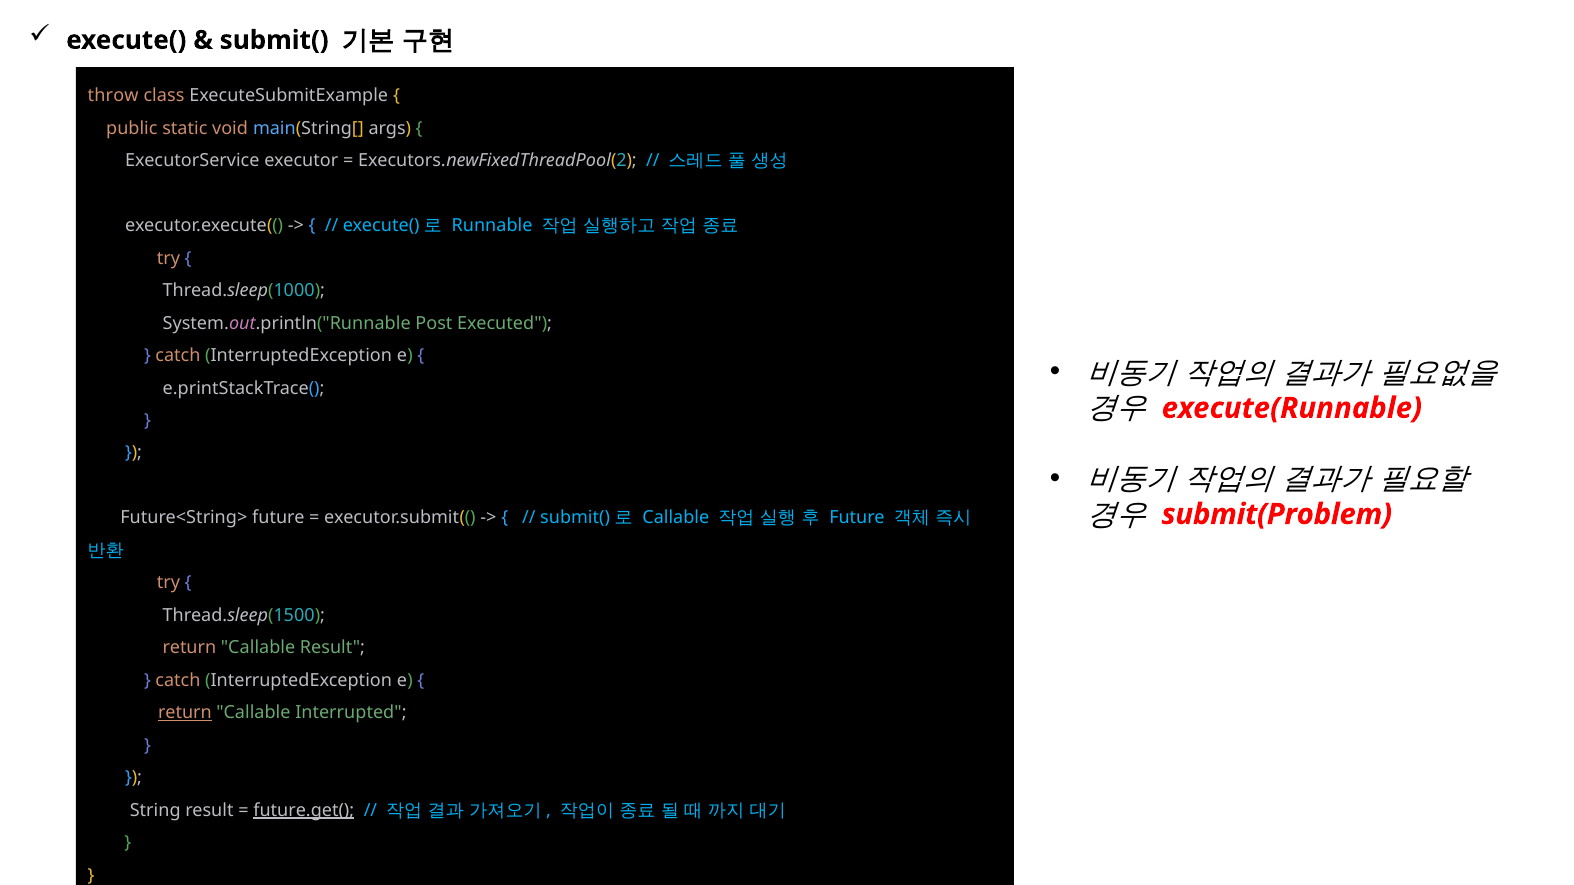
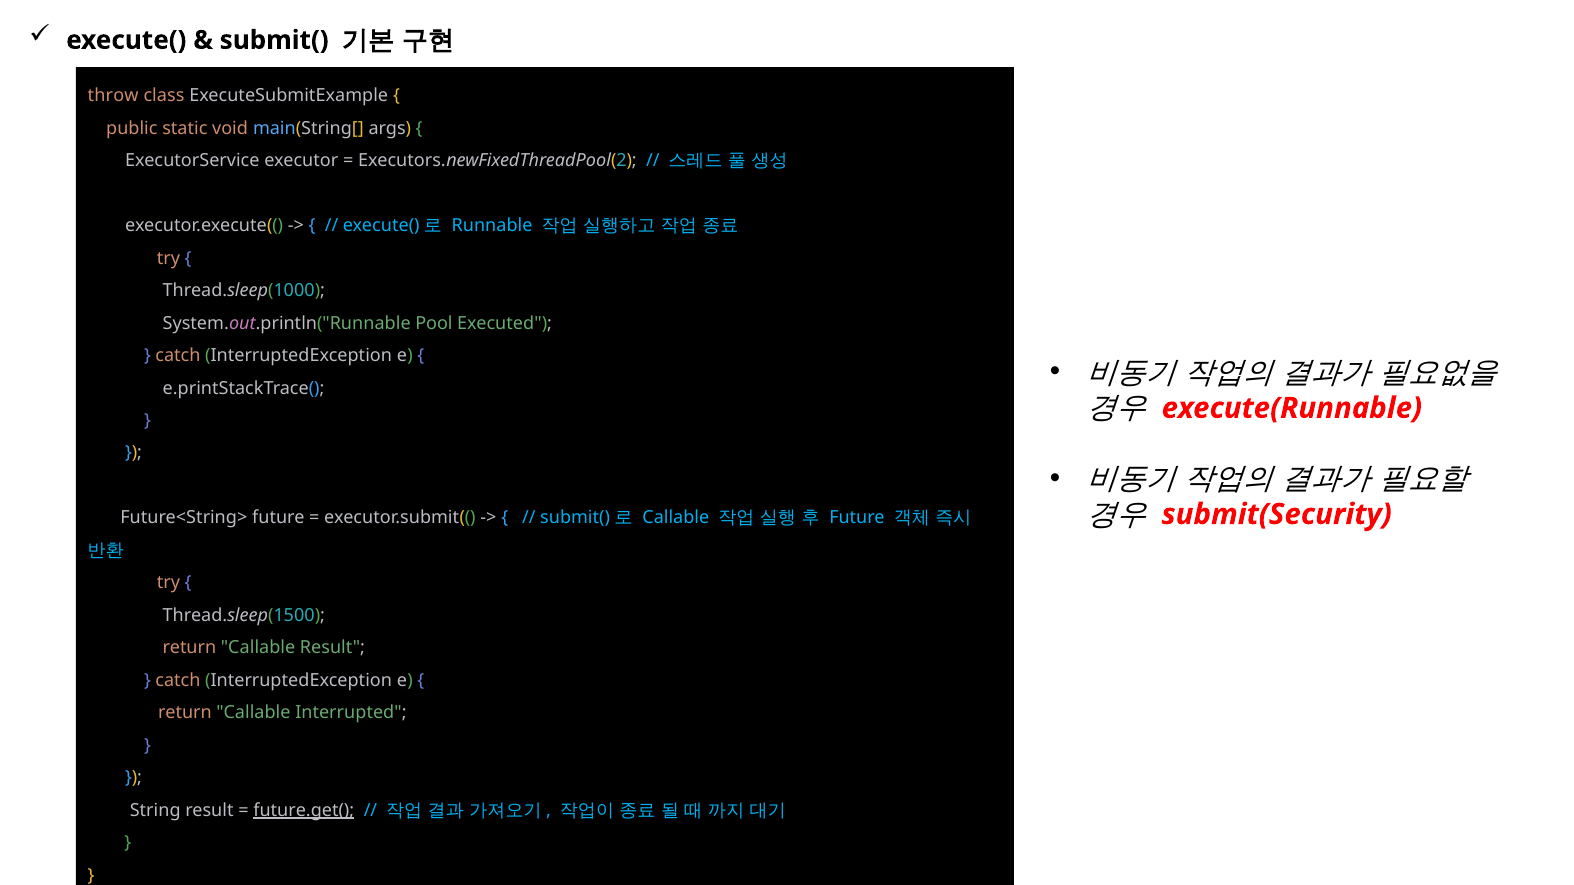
Post: Post -> Pool (434, 323)
submit(Problem: submit(Problem -> submit(Security (1277, 515)
return underline: present -> none (185, 713)
